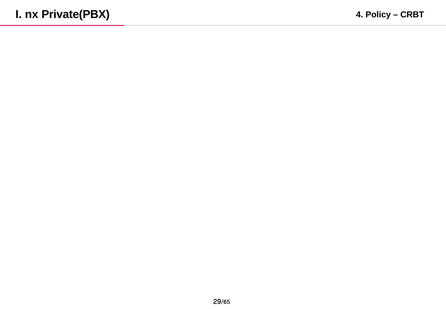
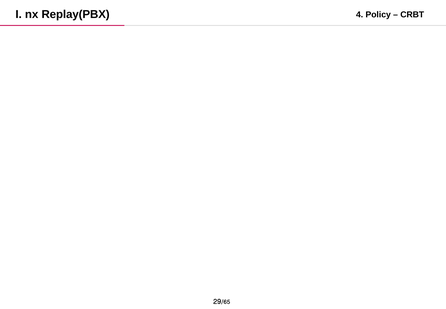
Private(PBX: Private(PBX -> Replay(PBX (76, 14)
